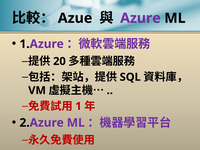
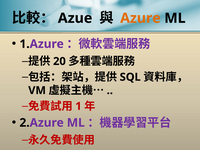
Azure colour: purple -> orange (140, 18)
